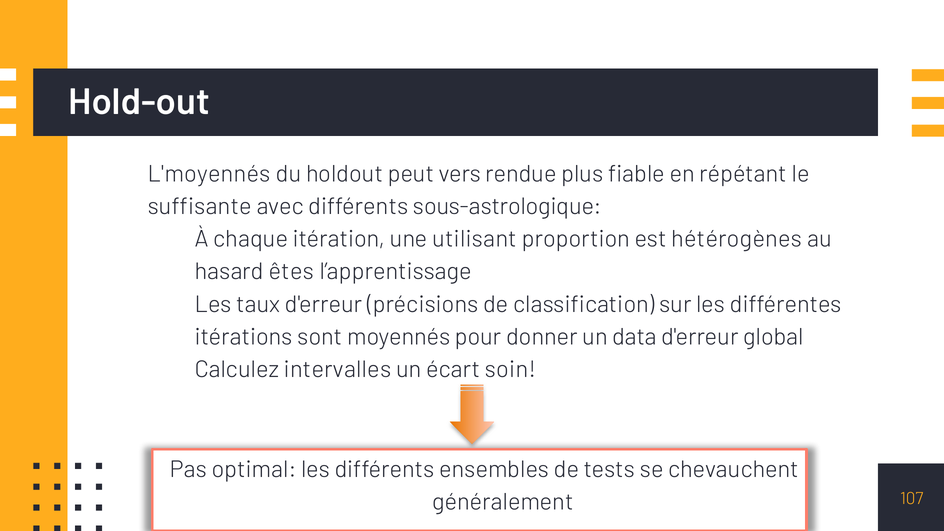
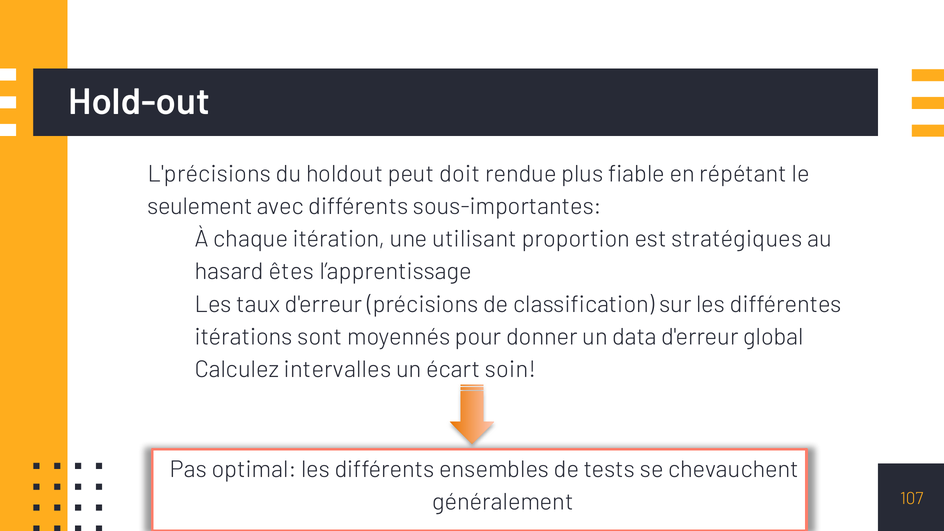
L'moyennés: L'moyennés -> L'précisions (209, 174)
vers: vers -> doit (460, 174)
suffisante: suffisante -> seulement (200, 207)
sous-astrologique: sous-astrologique -> sous-importantes (507, 207)
hétérogènes: hétérogènes -> stratégiques (737, 239)
